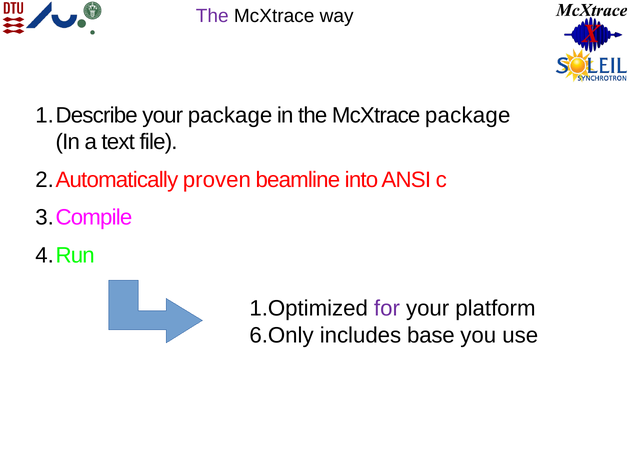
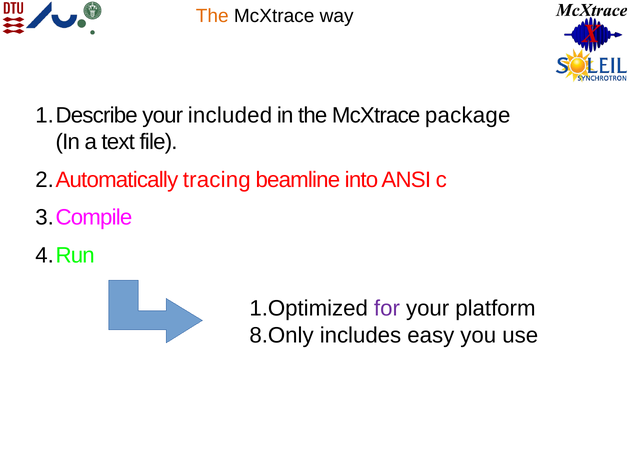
The colour: purple -> orange (212, 16)
your package: package -> included (230, 115)
proven: proven -> tracing (217, 180)
6.Only: 6.Only -> 8.Only (282, 335)
base: base -> easy (431, 335)
